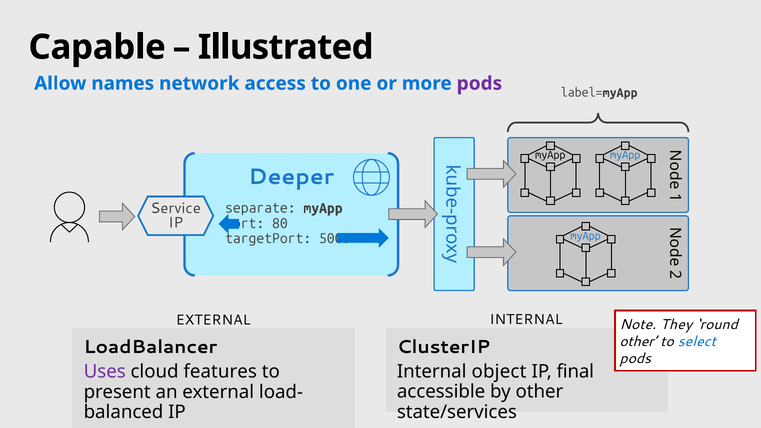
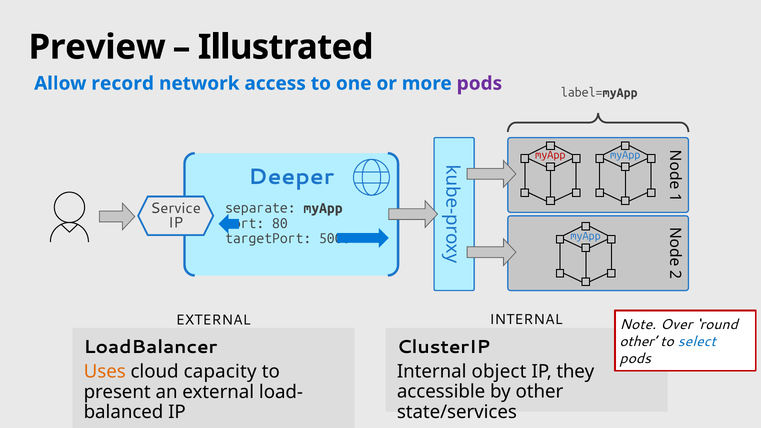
Capable: Capable -> Preview (97, 47)
names: names -> record (123, 83)
myApp colour: black -> red (550, 155)
They: They -> Over (676, 325)
Uses colour: purple -> orange (105, 372)
features: features -> capacity (220, 372)
final: final -> they (575, 372)
